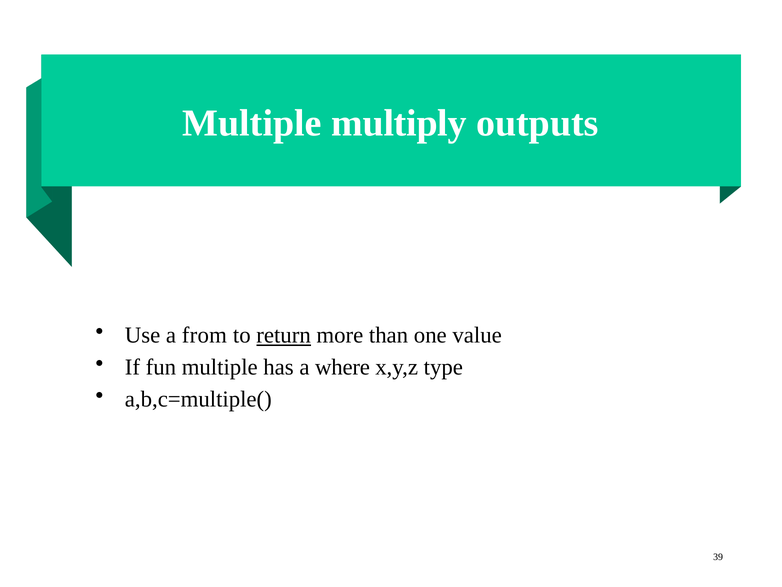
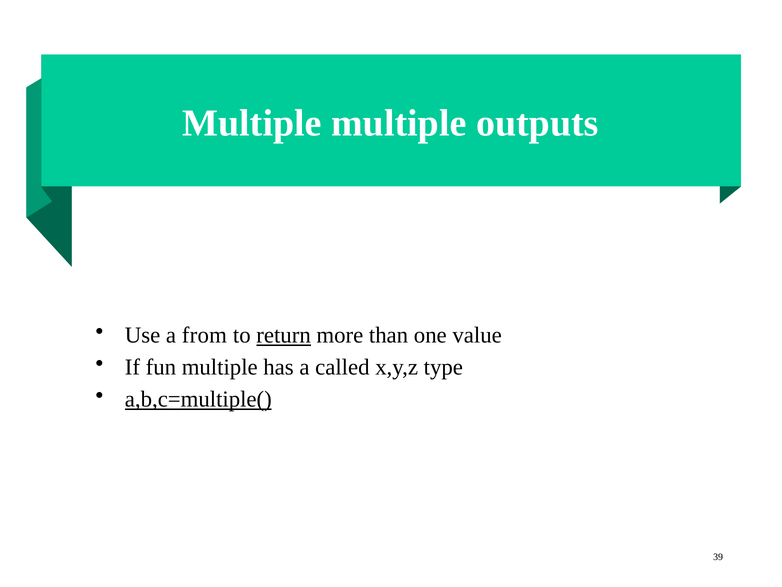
Multiple multiply: multiply -> multiple (399, 123)
where: where -> called (342, 367)
a,b,c=multiple( underline: none -> present (198, 399)
